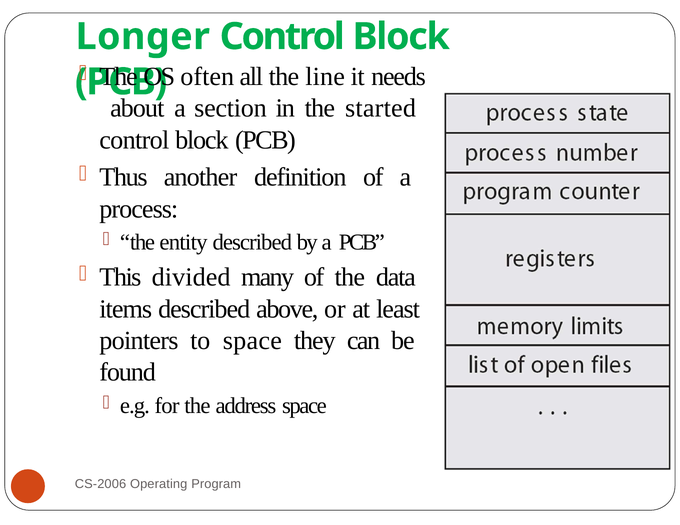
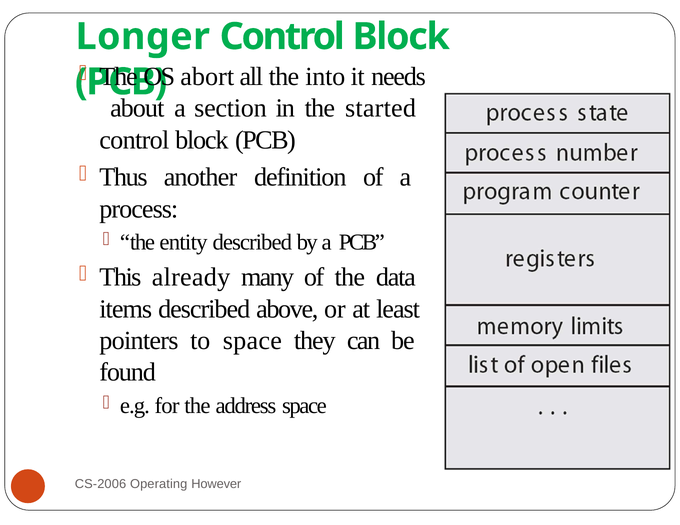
often: often -> abort (207, 77)
line: line -> into (325, 77)
divided: divided -> already (191, 278)
Program: Program -> However (216, 484)
